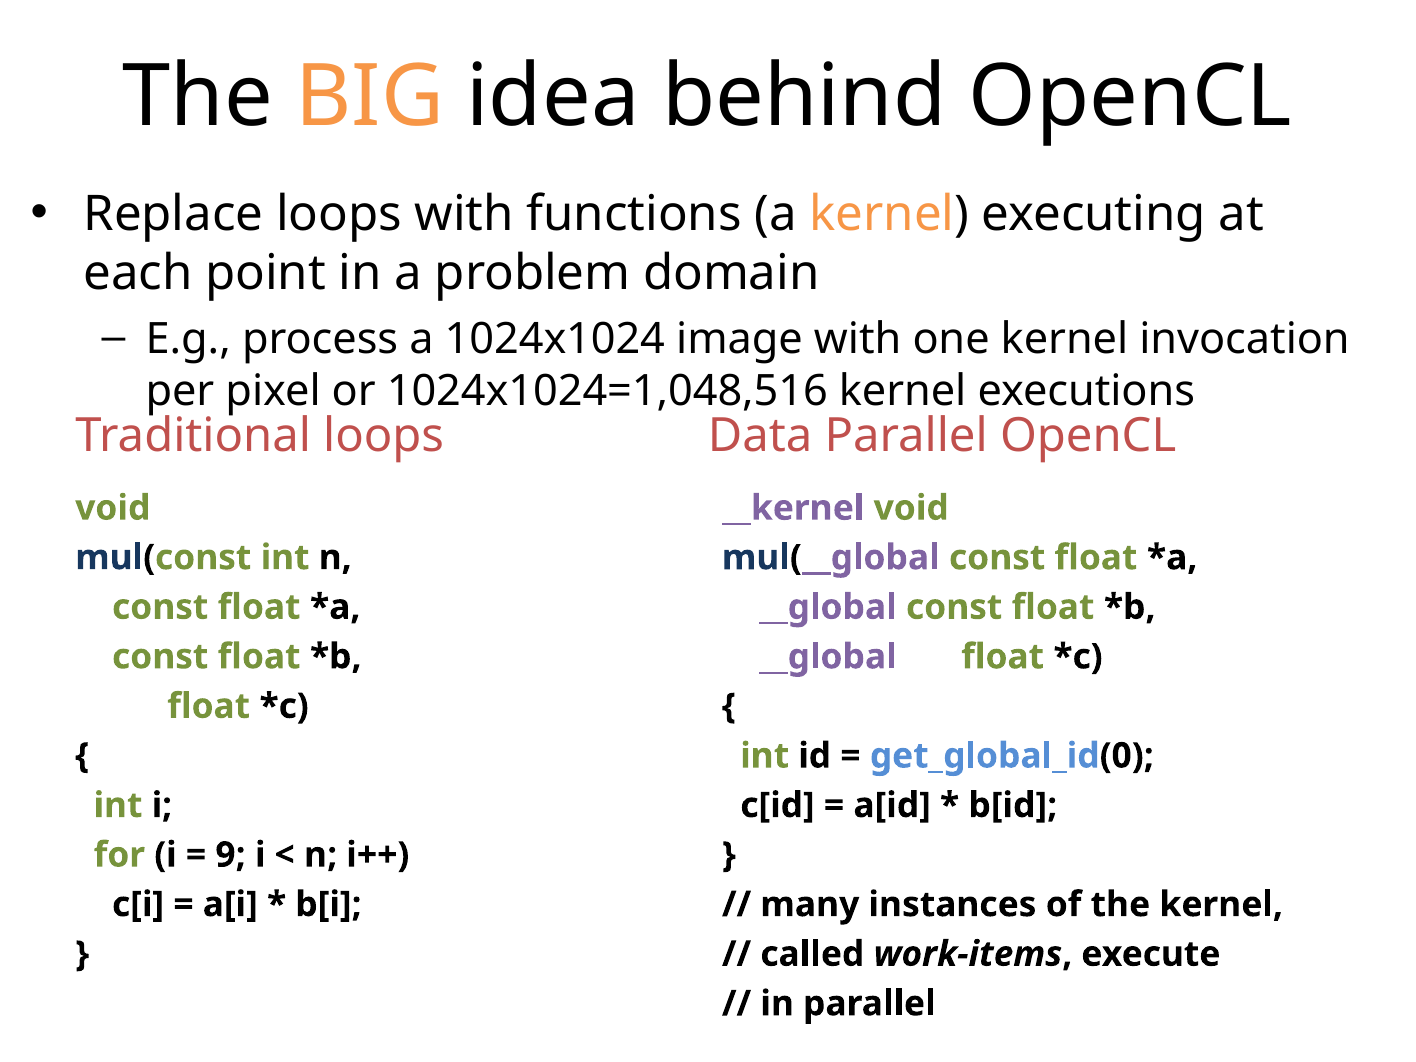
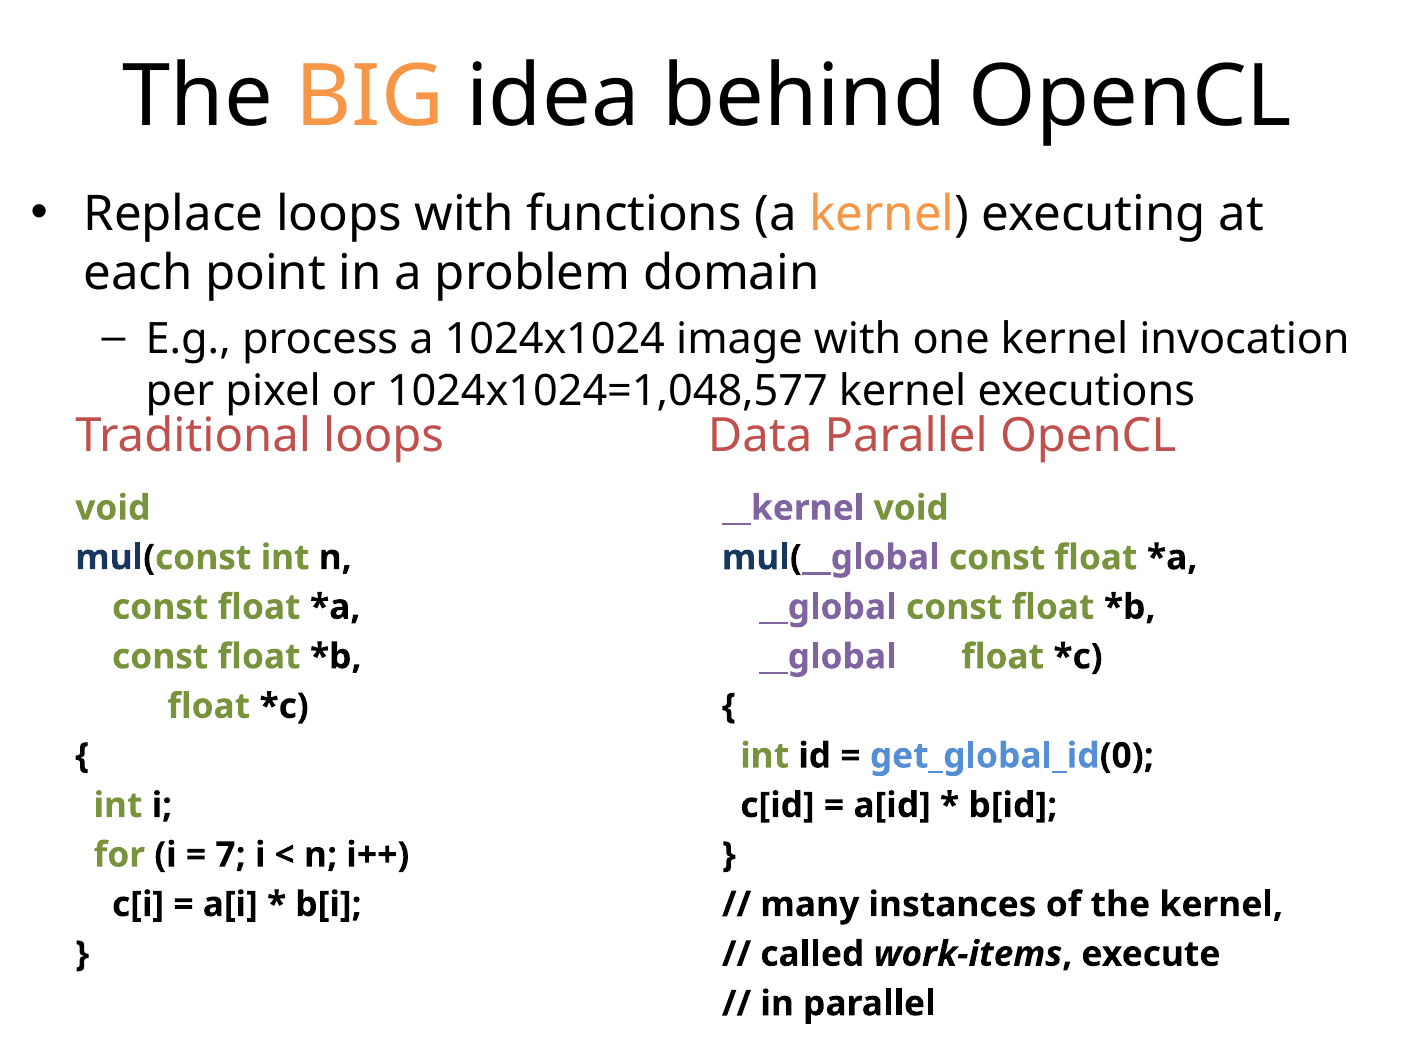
1024x1024=1,048,516: 1024x1024=1,048,516 -> 1024x1024=1,048,577 (607, 391)
9: 9 -> 7 (231, 855)
